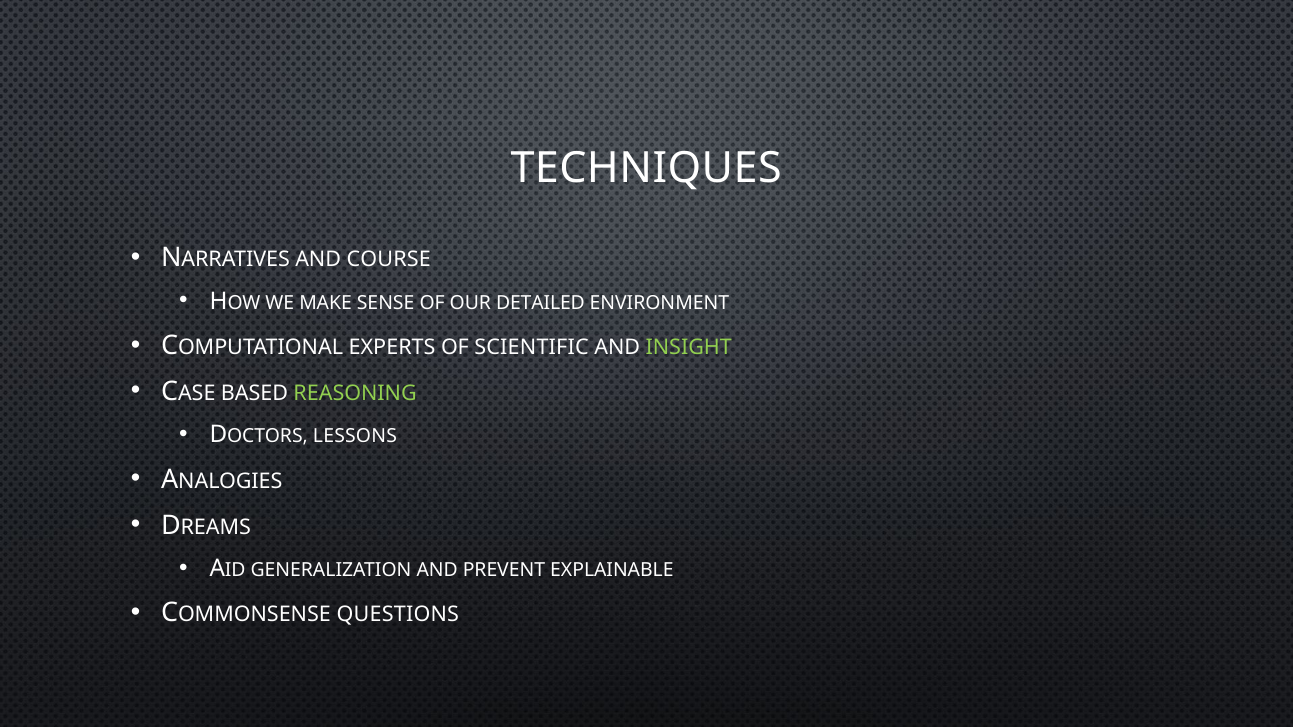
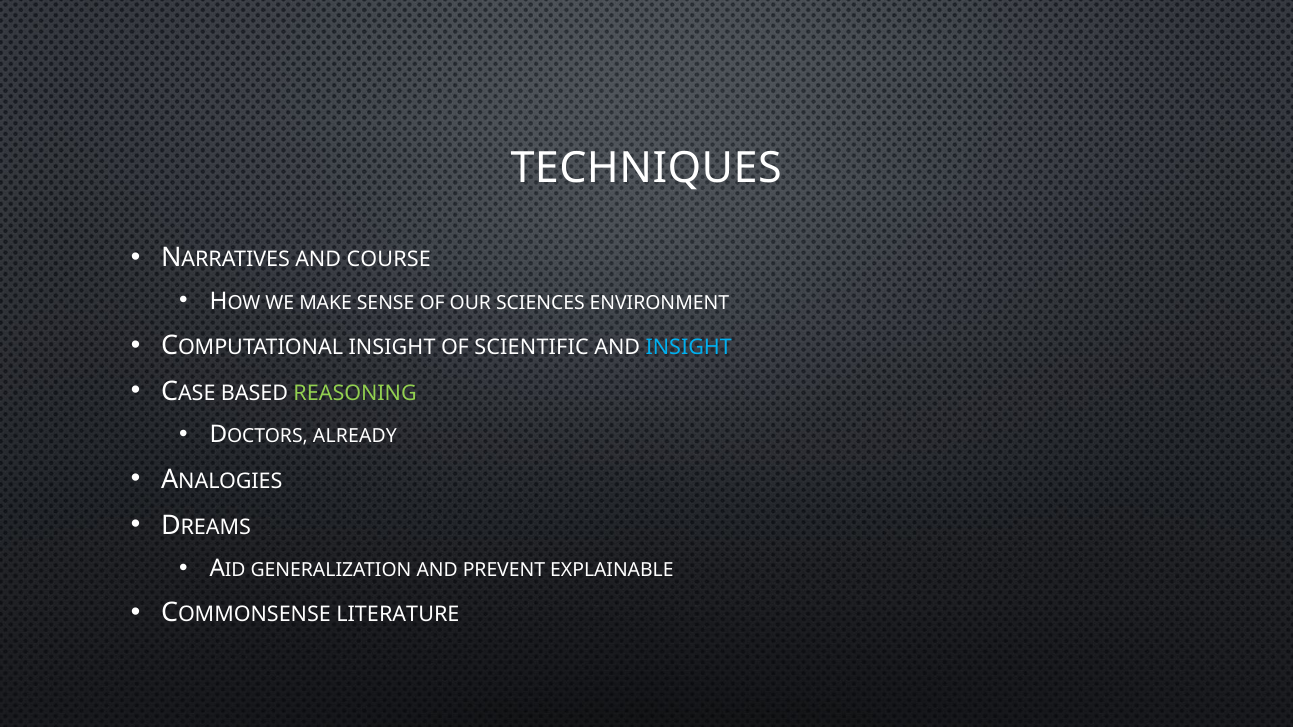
DETAILED: DETAILED -> SCIENCES (540, 303)
EXPERTS: EXPERTS -> INSIGHT (392, 348)
INSIGHT colour: light green -> light blue (689, 348)
LESSONS: LESSONS -> ALREADY (355, 437)
QUESTIONS: QUESTIONS -> LITERATURE (398, 615)
